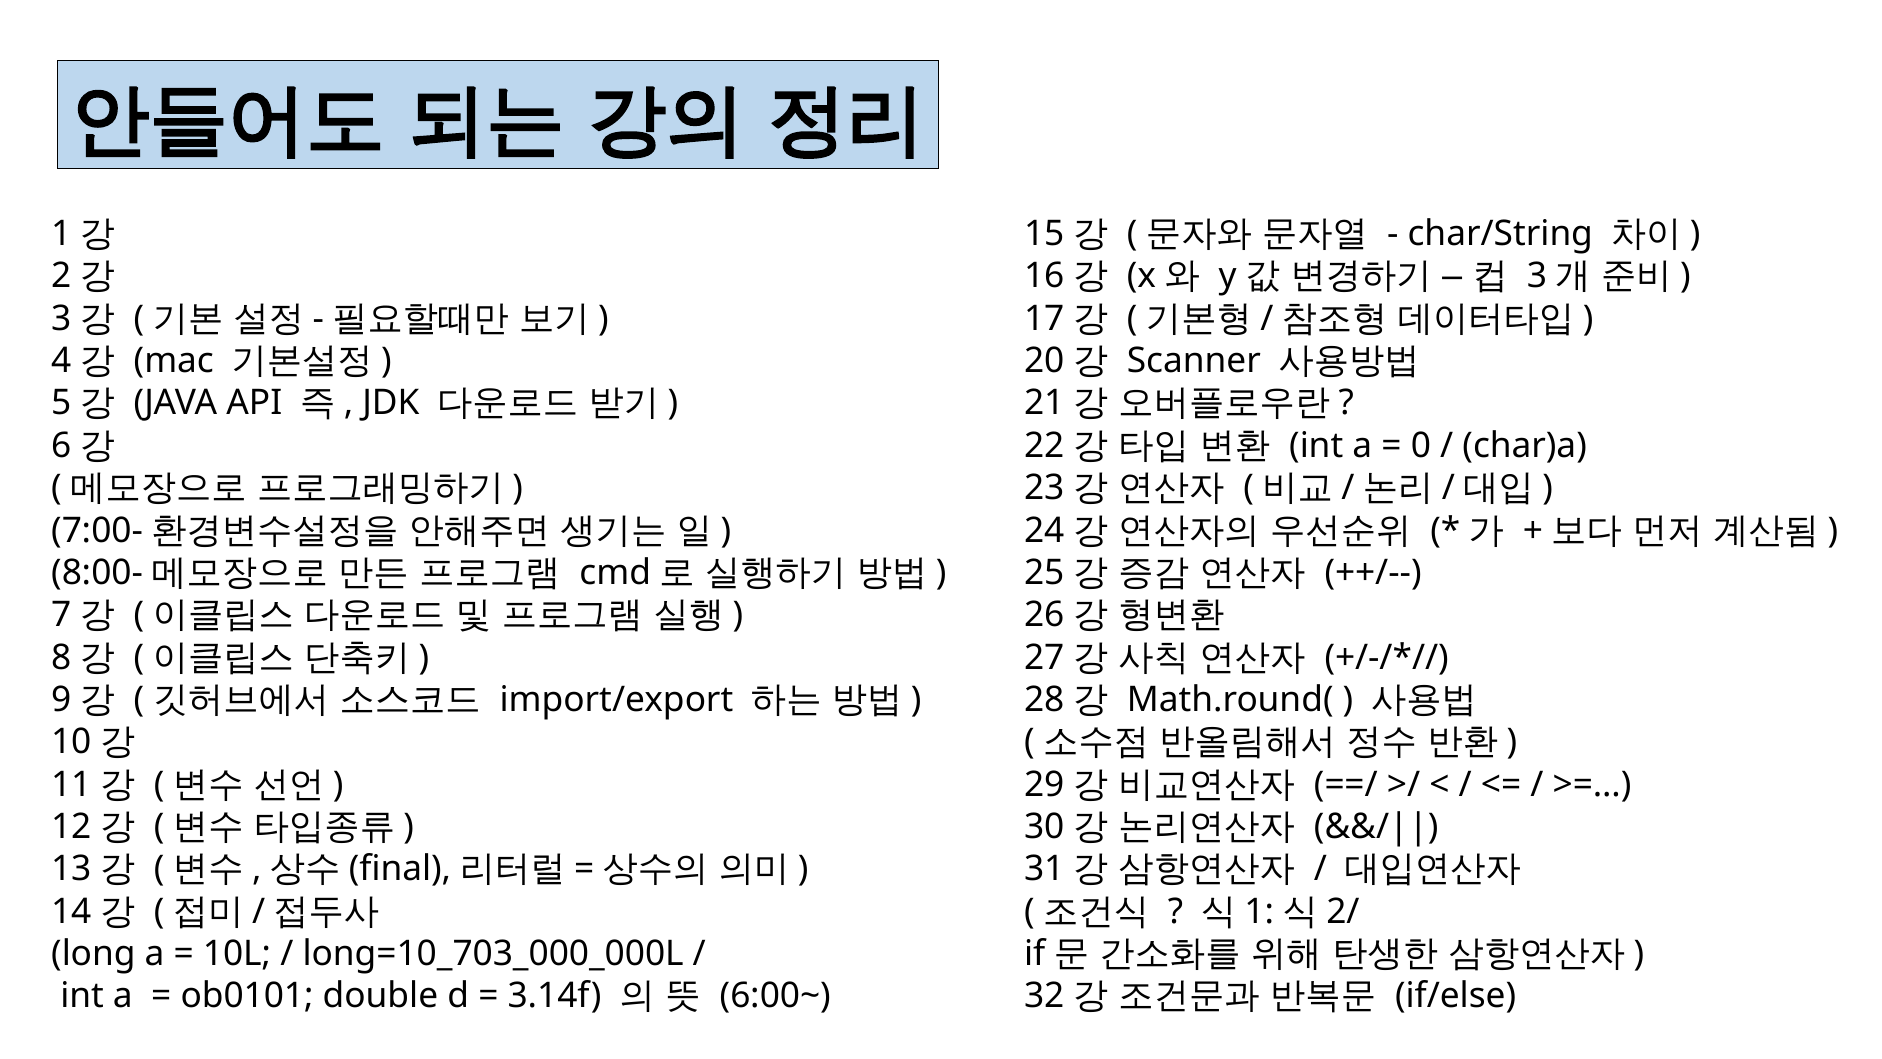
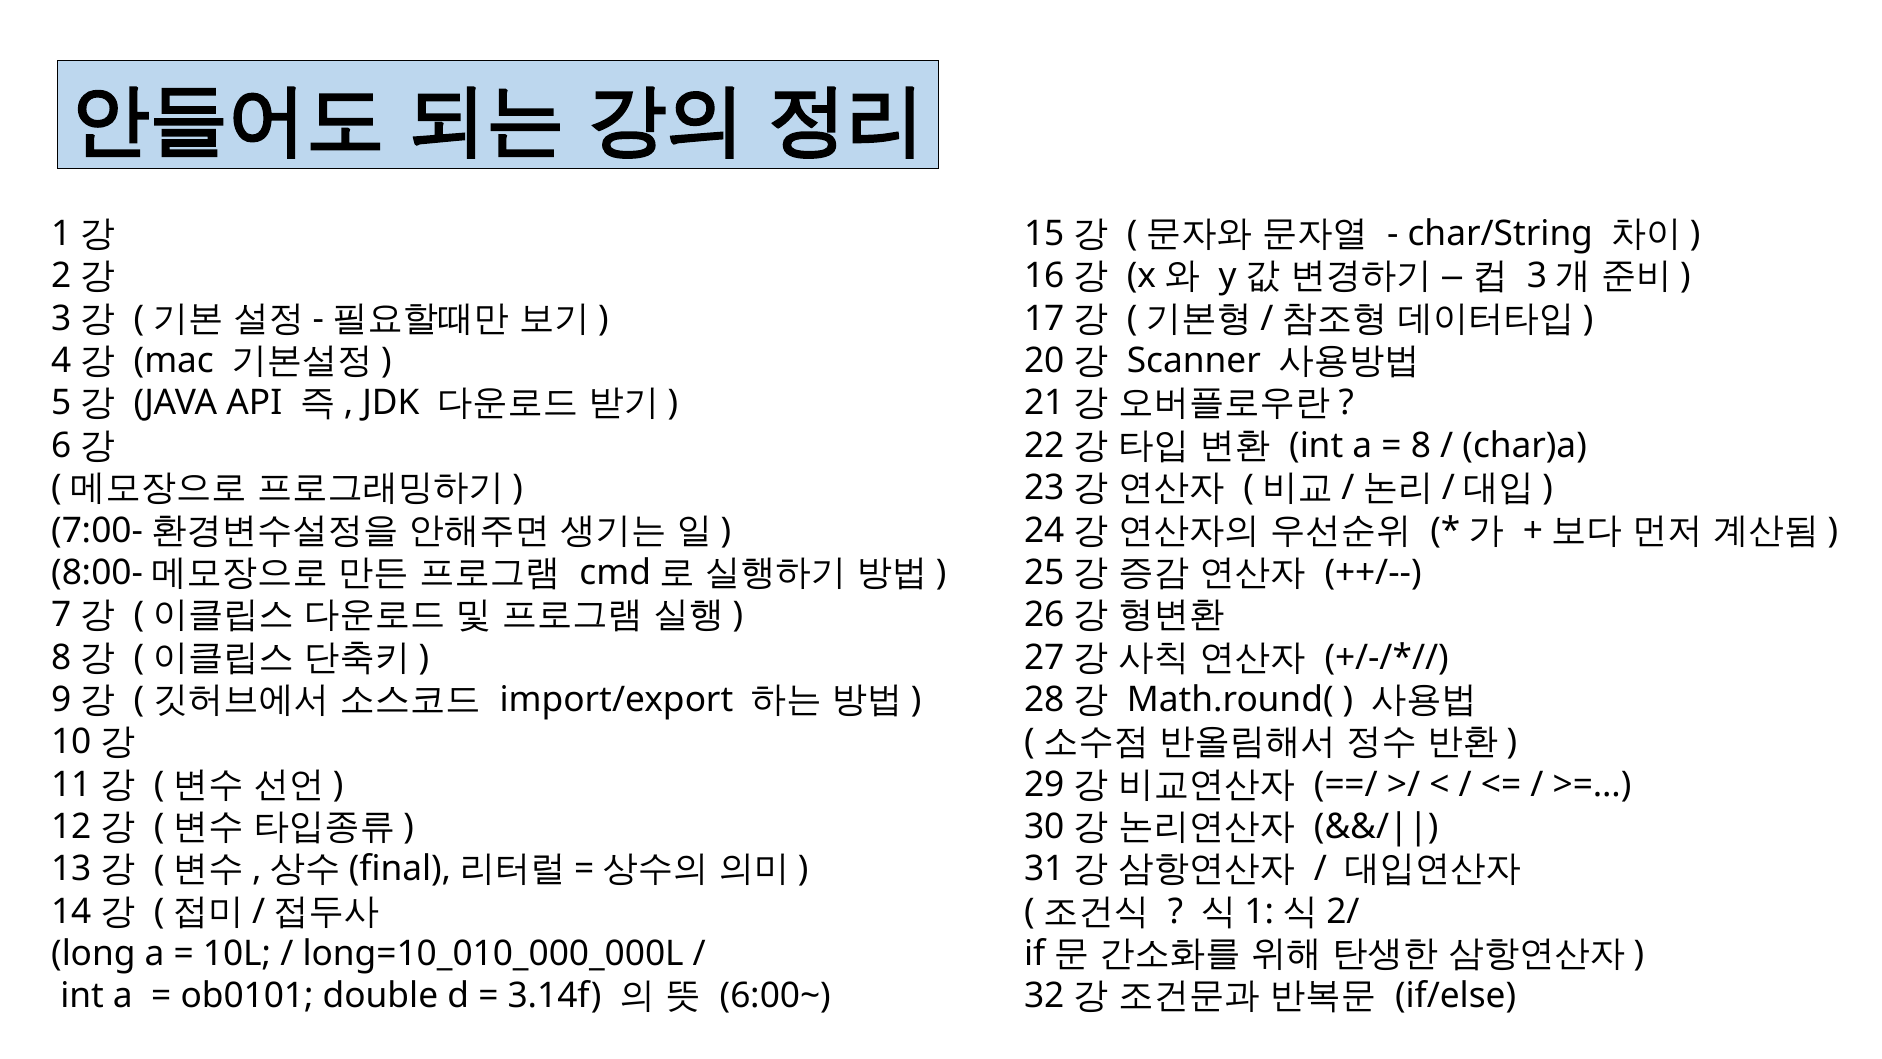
0: 0 -> 8 (1421, 445)
long=10_703_000_000L: long=10_703_000_000L -> long=10_010_000_000L (493, 954)
